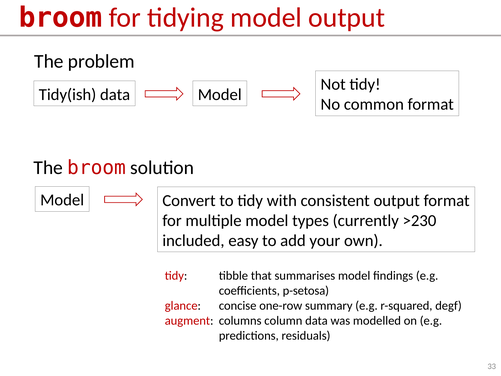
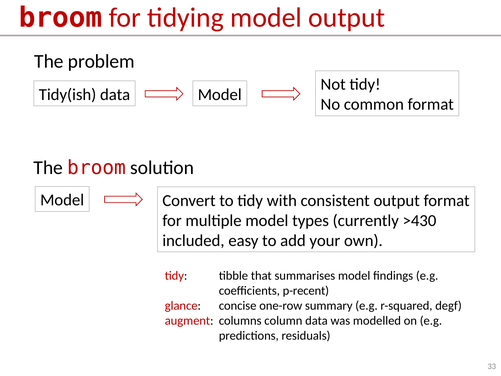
>230: >230 -> >430 (419, 220)
p-setosa: p-setosa -> p-recent (306, 290)
